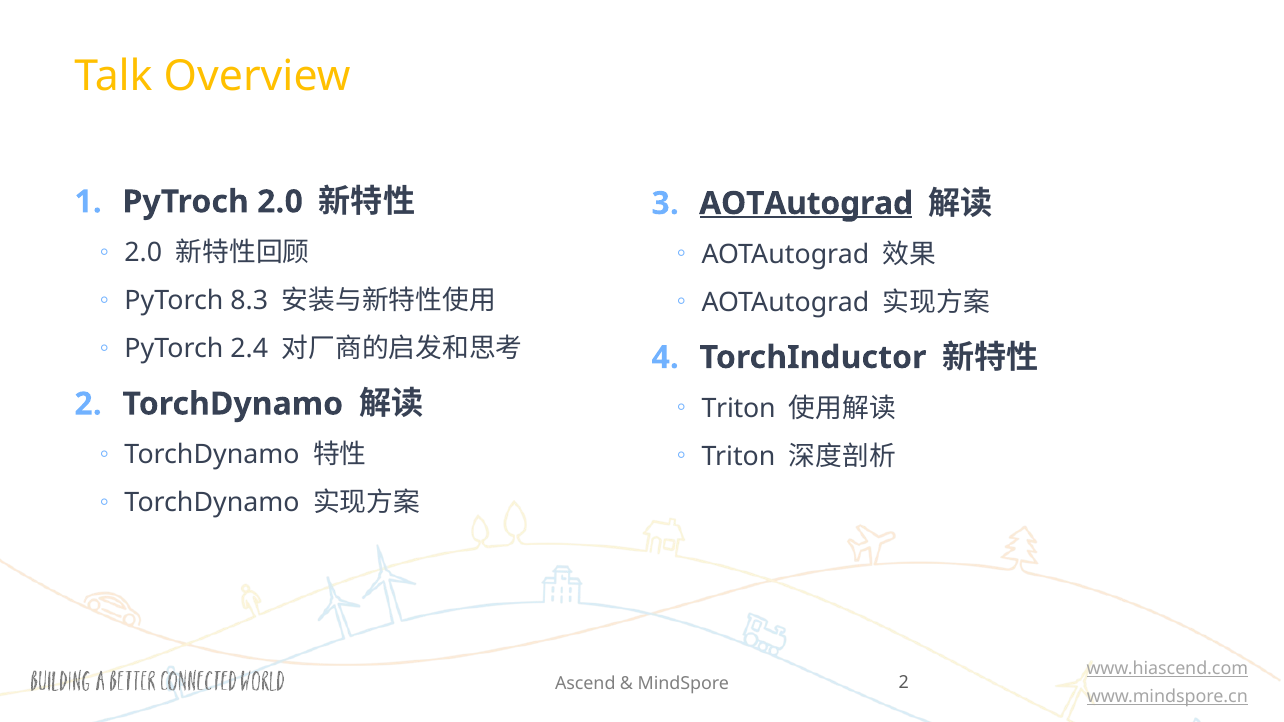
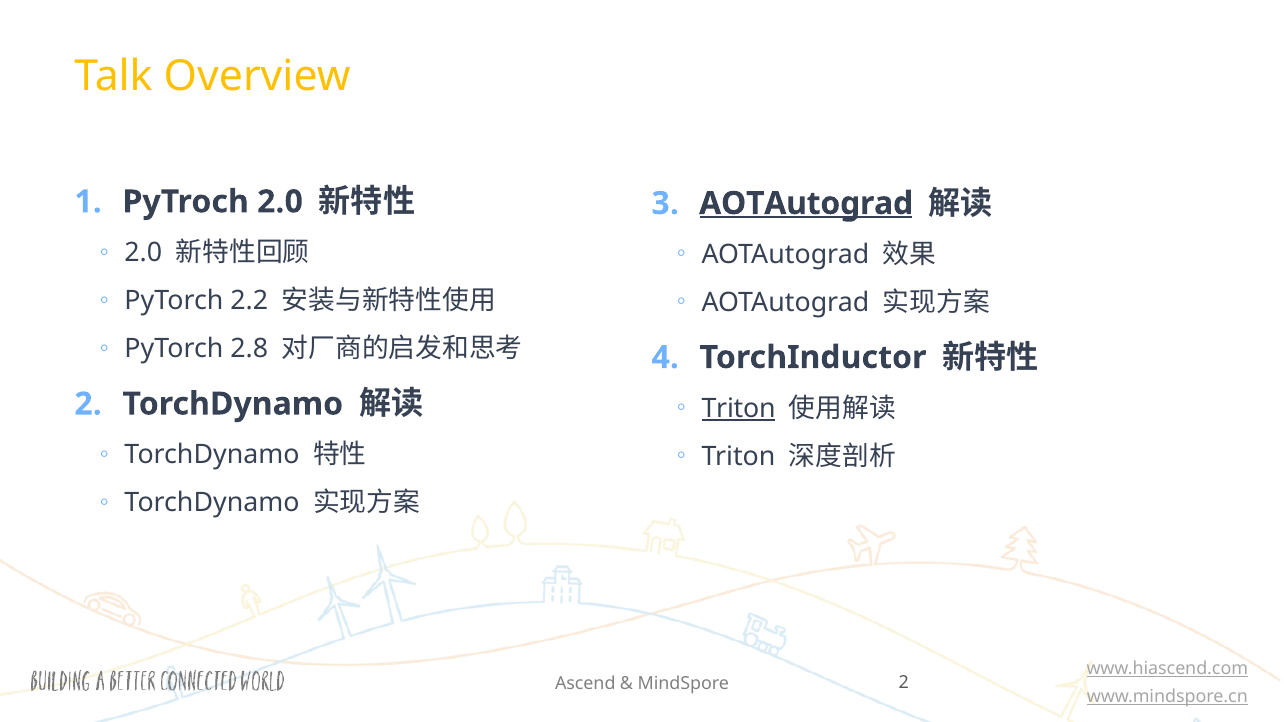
8.3: 8.3 -> 2.2 (249, 301)
2.4: 2.4 -> 2.8 (249, 349)
Triton underline: none -> present (739, 408)
